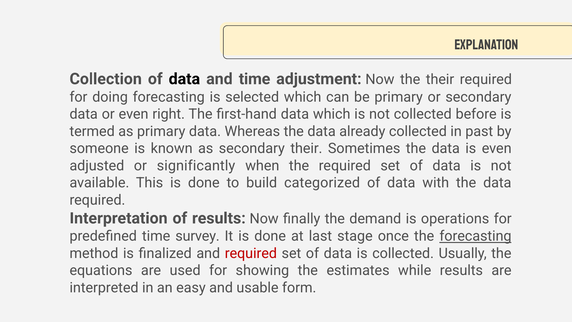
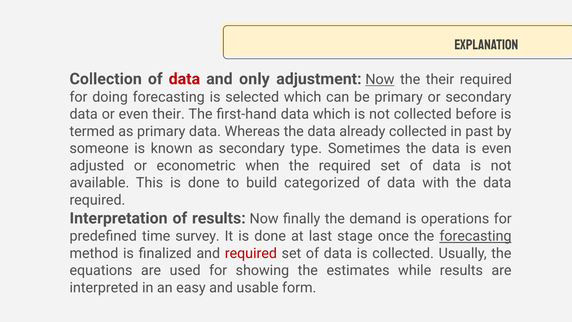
data colour: black -> red (184, 79)
and time: time -> only (254, 79)
Now underline: none -> present (380, 79)
even right: right -> their (169, 114)
secondary their: their -> type (306, 148)
significantly: significantly -> econometric (196, 166)
